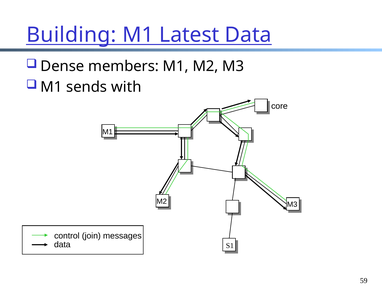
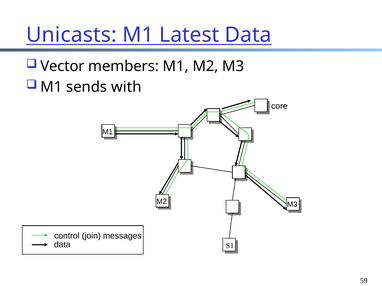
Building: Building -> Unicasts (71, 35)
Dense: Dense -> Vector (62, 66)
